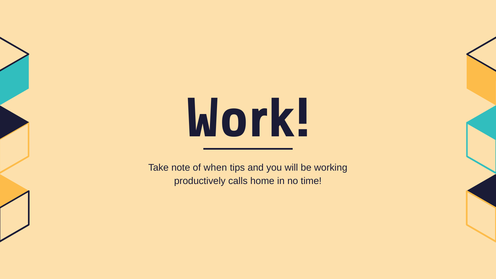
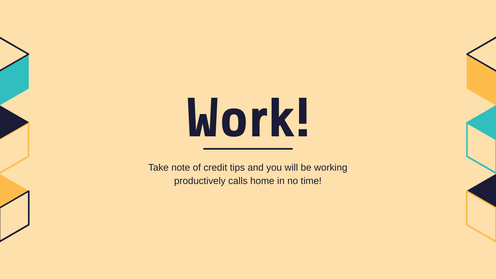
when: when -> credit (215, 168)
